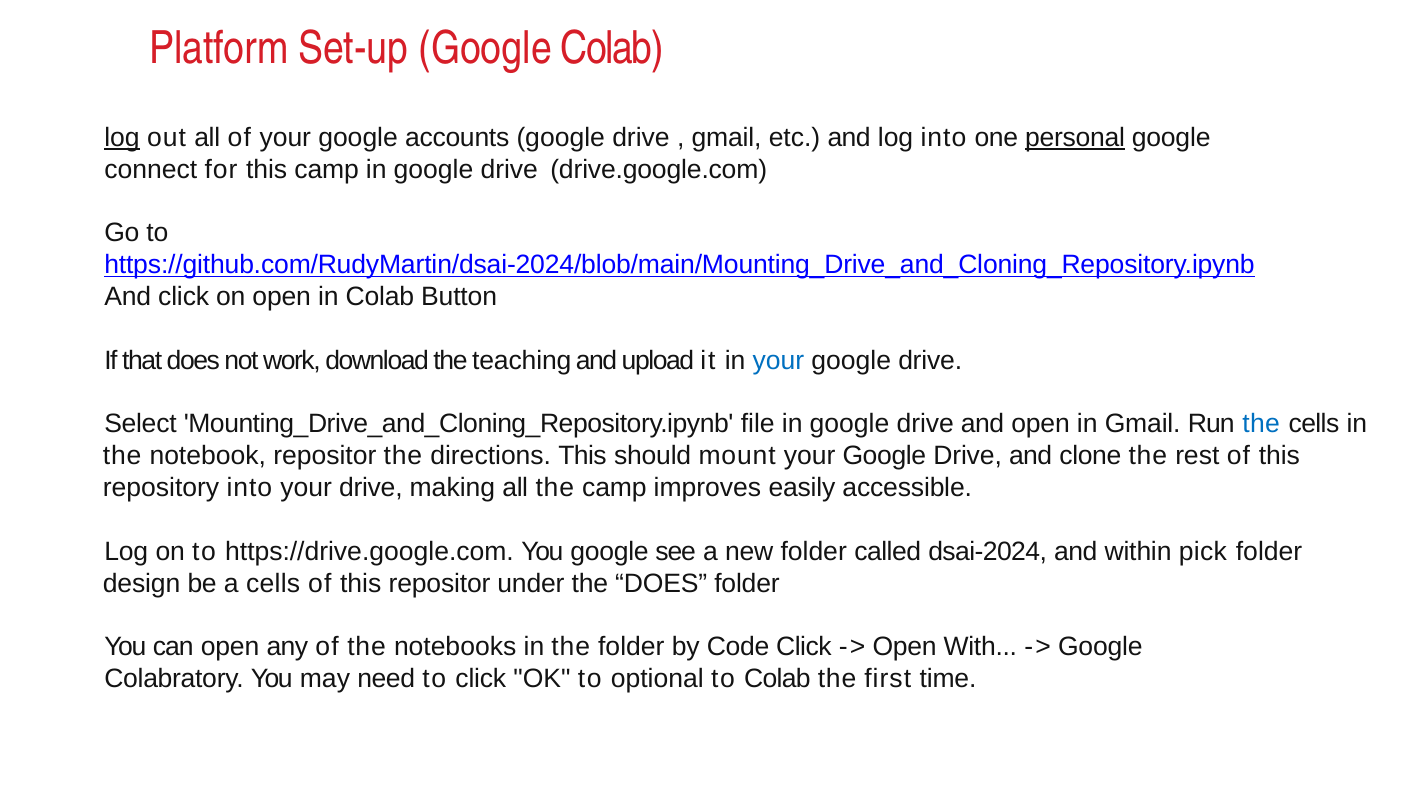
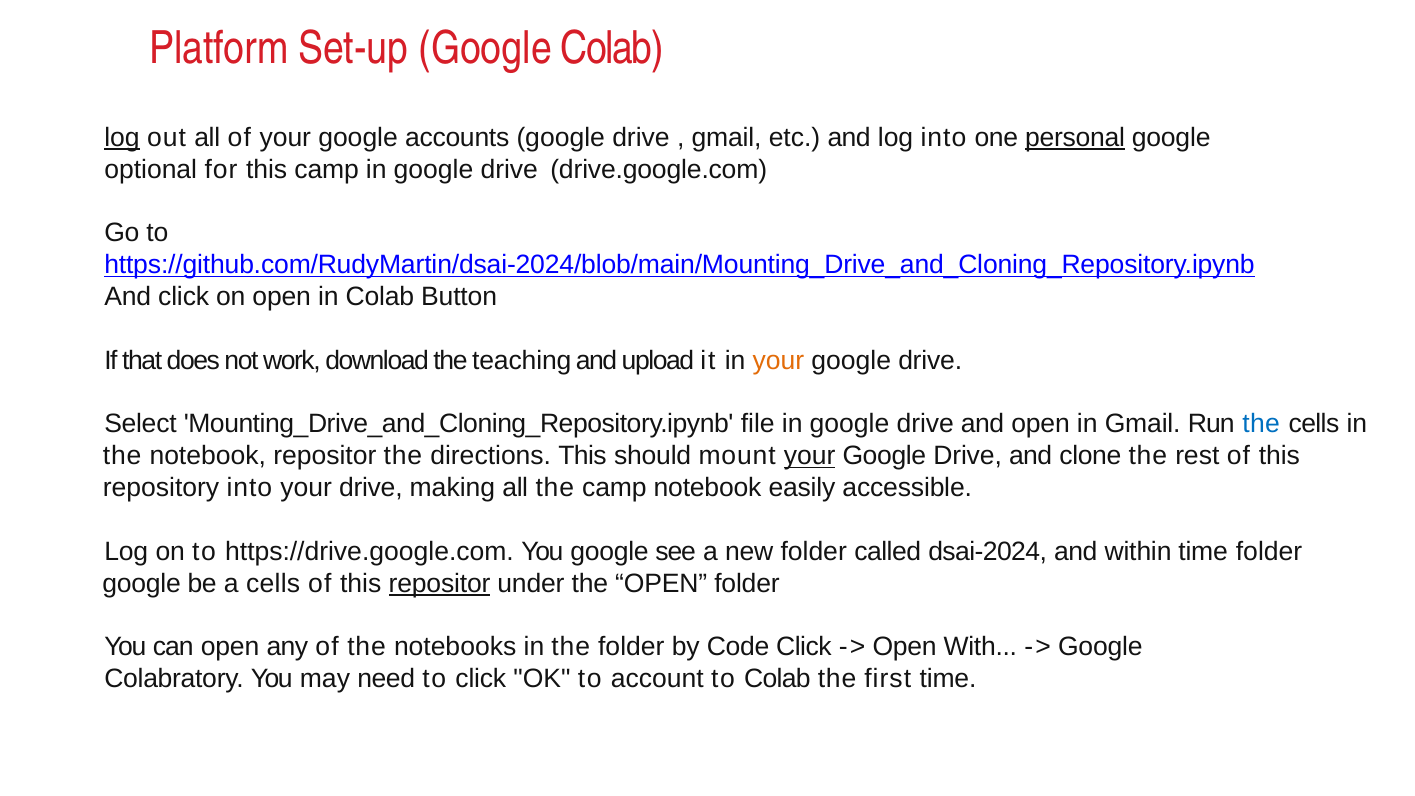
connect: connect -> optional (151, 169)
your colour: blue -> orange (778, 360)
your underline: none -> present (810, 456)
camp improves: improves -> notebook (708, 488)
within pick: pick -> time (1203, 551)
design: design -> google (142, 583)
repositor underline: none -> present (440, 583)
the DOES: DOES -> OPEN (661, 583)
optional: optional -> account (657, 679)
